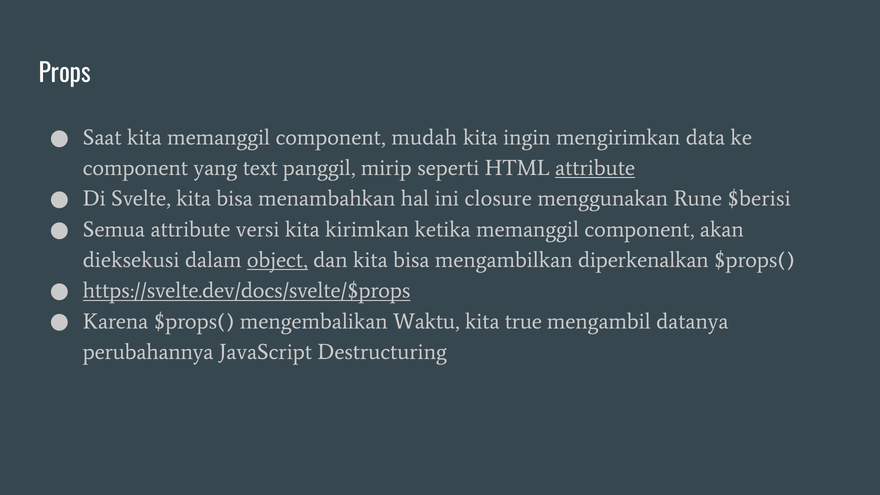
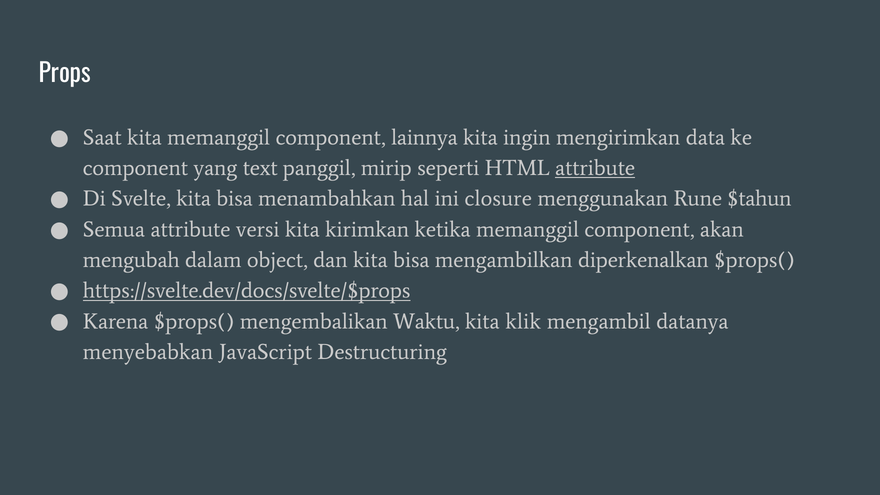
mudah: mudah -> lainnya (424, 137)
$berisi: $berisi -> $tahun (759, 199)
dieksekusi: dieksekusi -> mengubah (131, 260)
object underline: present -> none (277, 260)
true: true -> klik (523, 321)
perubahannya: perubahannya -> menyebabkan (148, 352)
